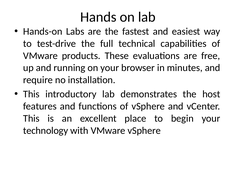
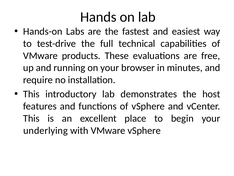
technology: technology -> underlying (46, 130)
